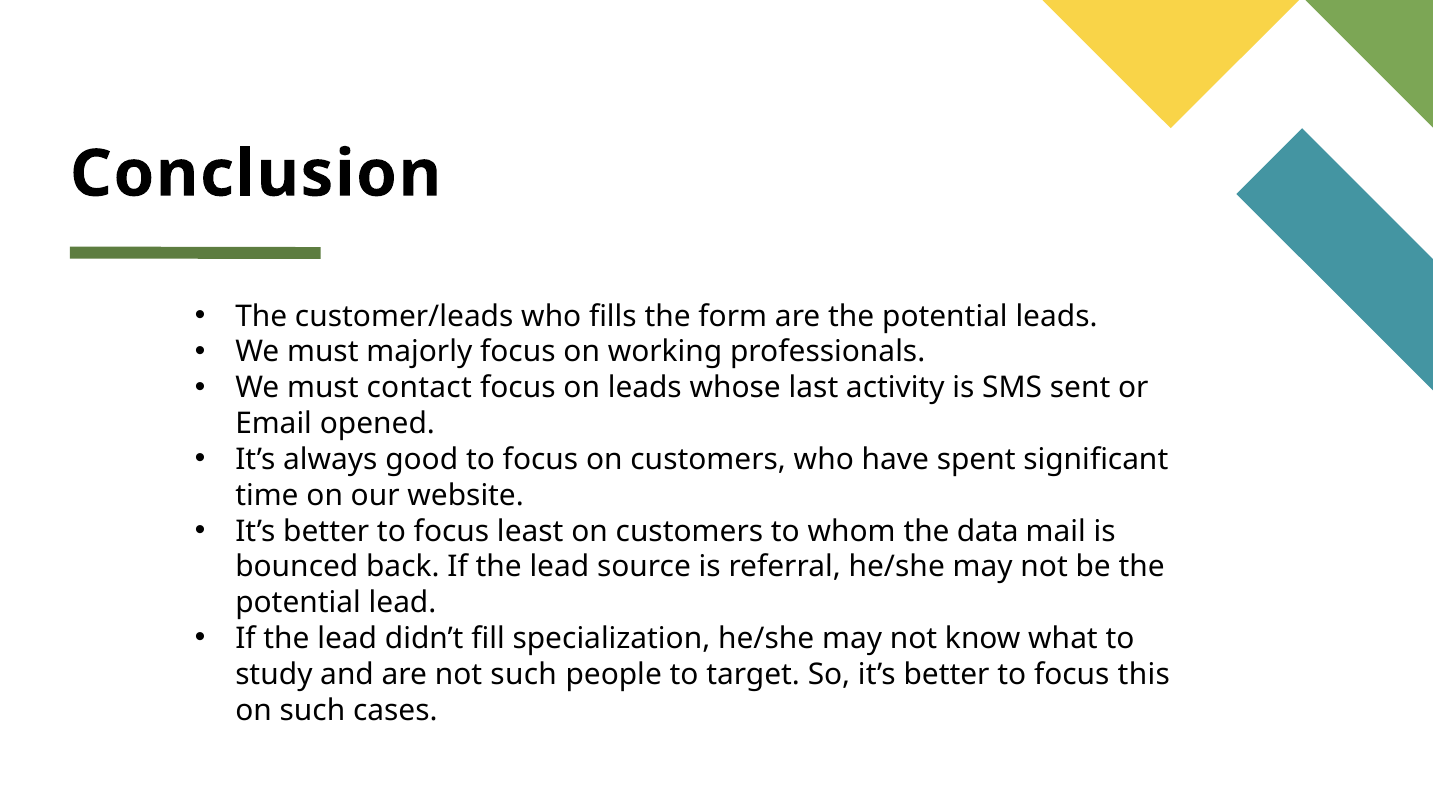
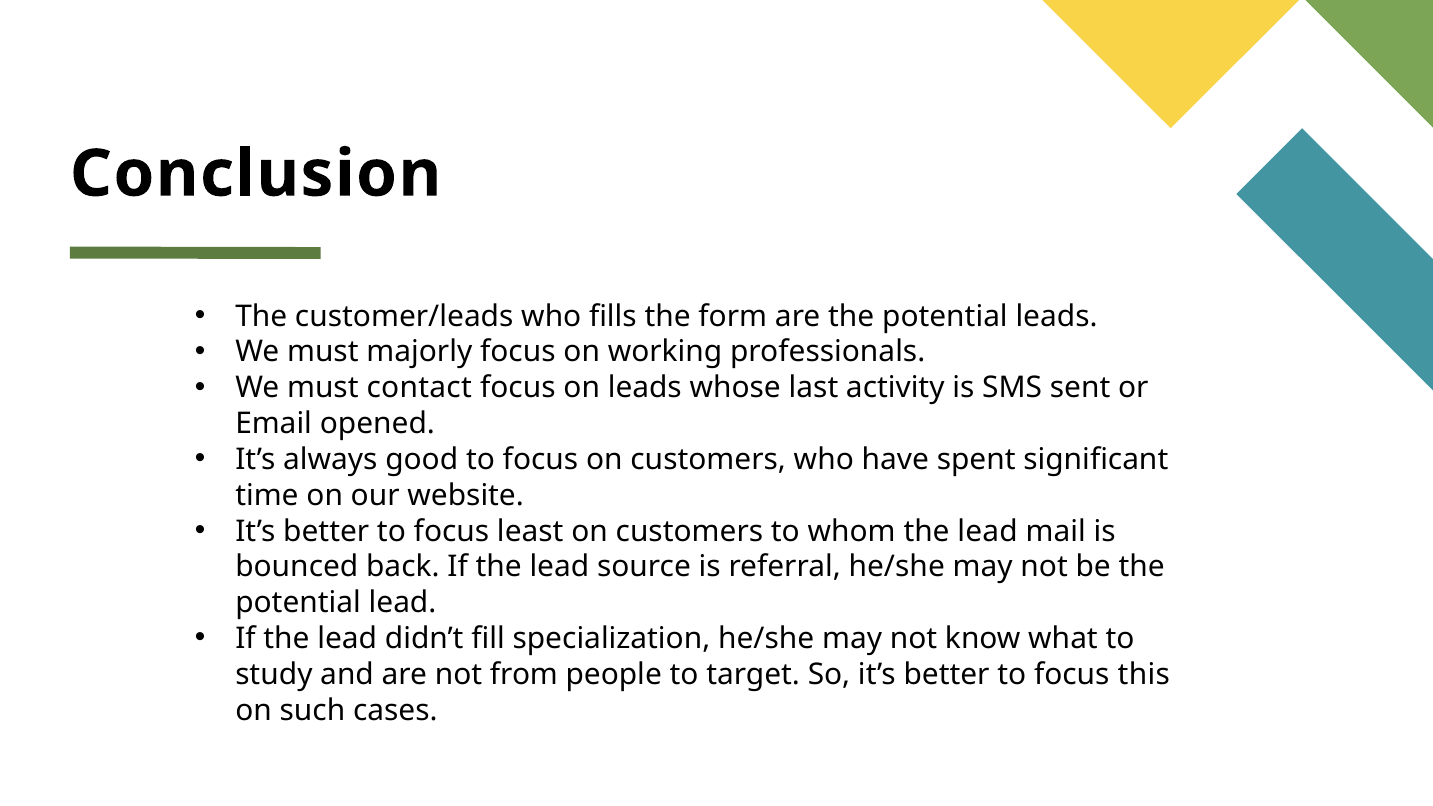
whom the data: data -> lead (988, 531)
not such: such -> from (524, 675)
